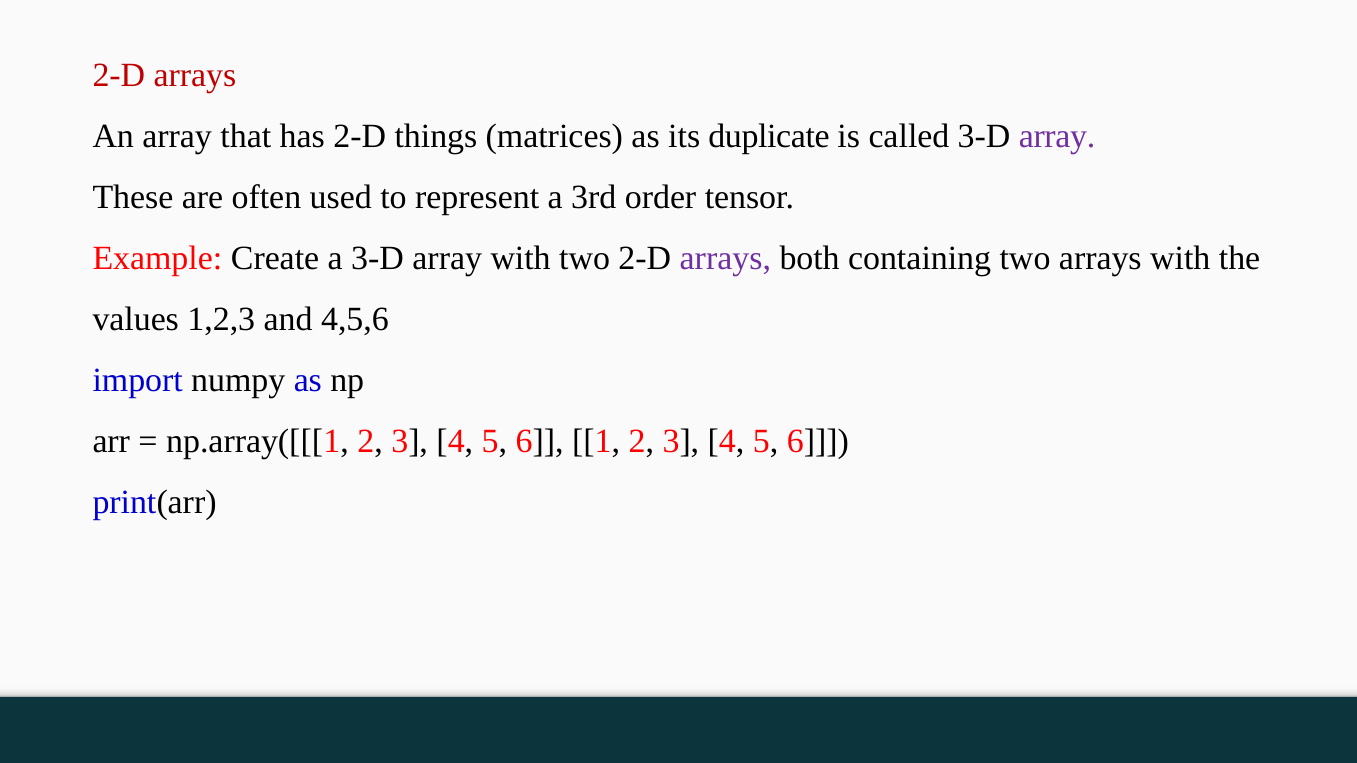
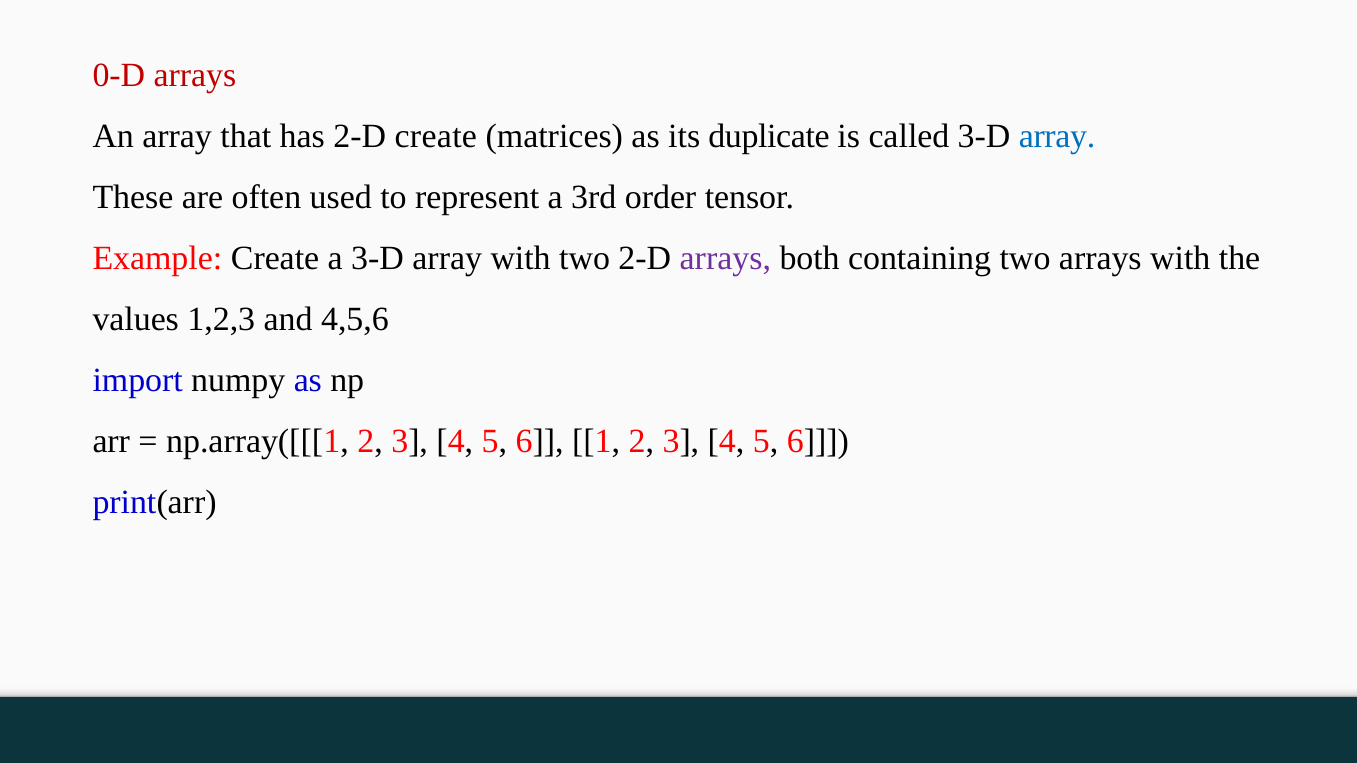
2-D: 2-D -> 0-D (119, 75)
2-D things: things -> create (436, 136)
array colour: purple -> blue (1057, 136)
